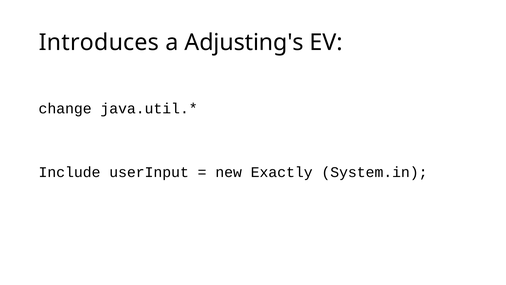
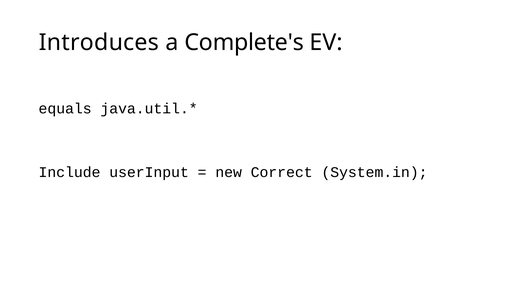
Adjusting's: Adjusting's -> Complete's (244, 43)
change: change -> equals (65, 109)
Exactly: Exactly -> Correct (282, 172)
